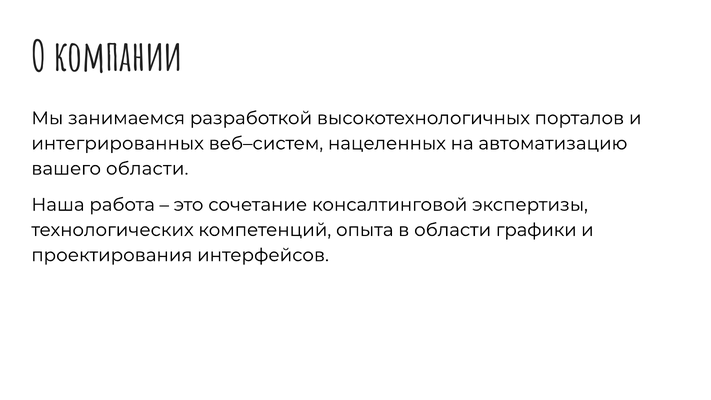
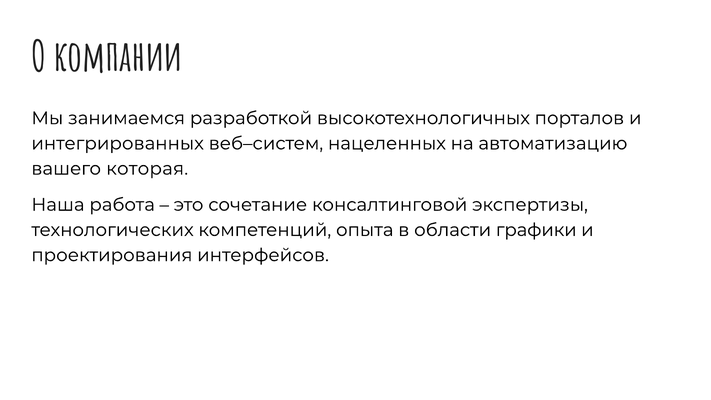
вашего области: области -> которая (147, 169)
